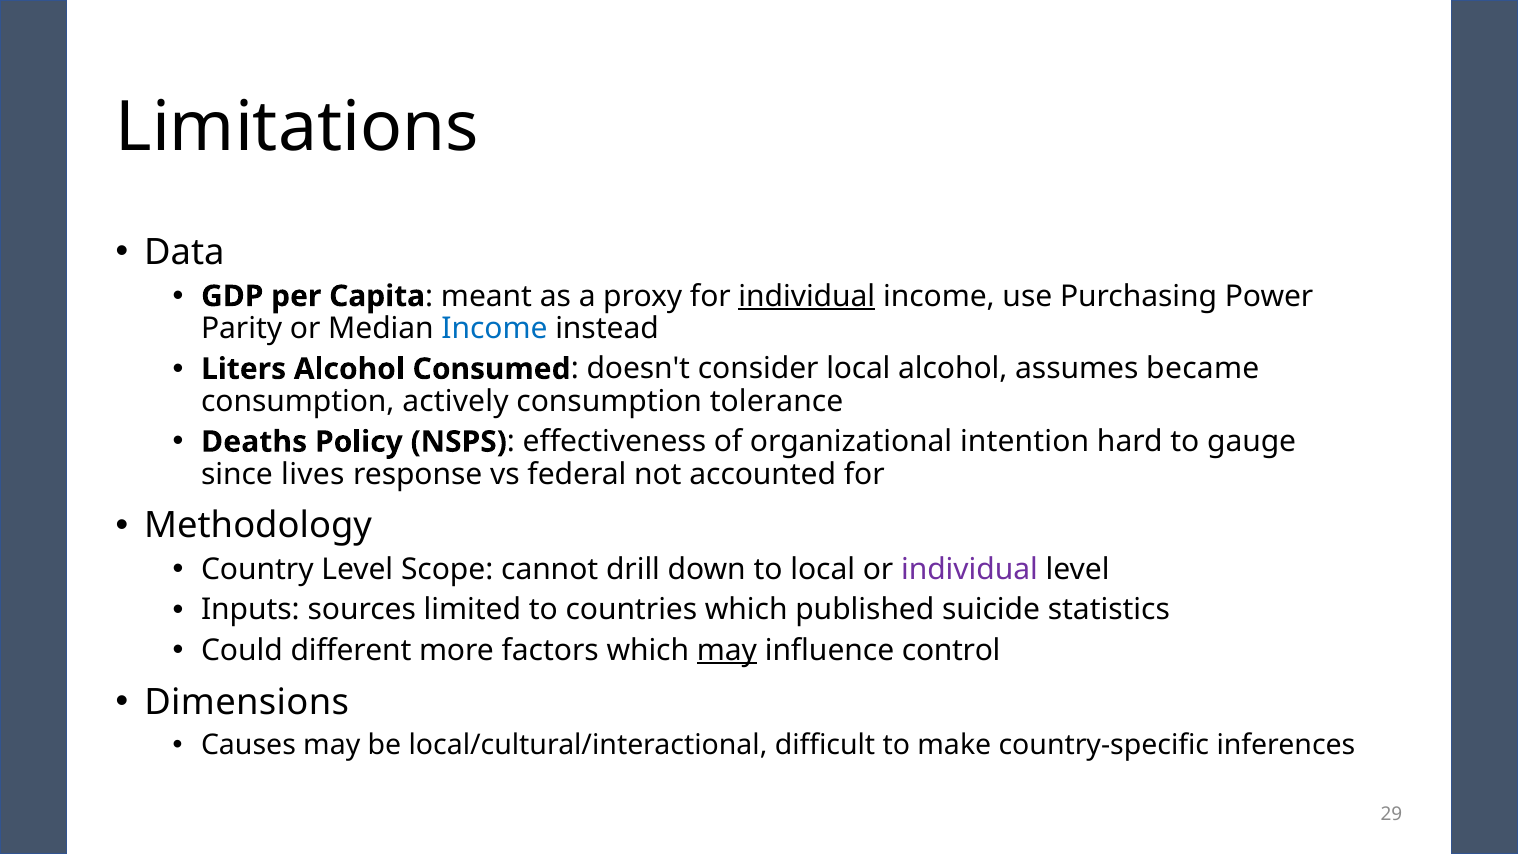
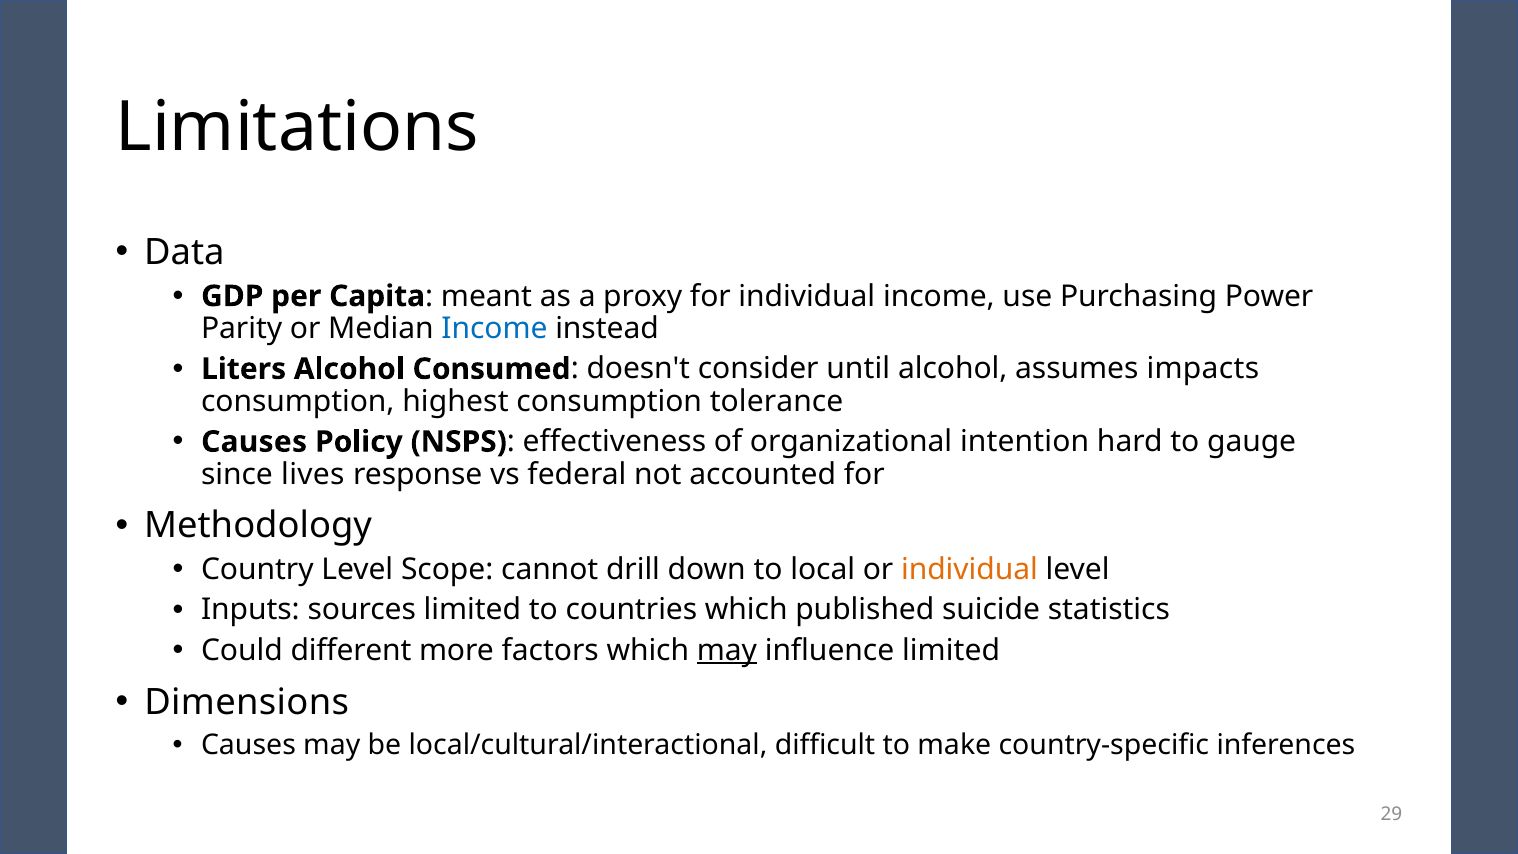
individual underline: present -> none (807, 296)
consider local: local -> until (858, 369)
became: became -> impacts (1203, 369)
actively: actively -> highest (455, 401)
Deaths: Deaths -> Causes (254, 442)
individual colour: purple -> orange (969, 570)
influence control: control -> limited (951, 650)
